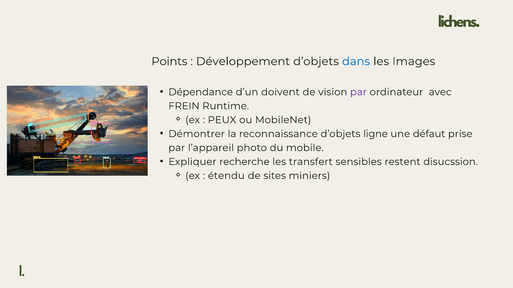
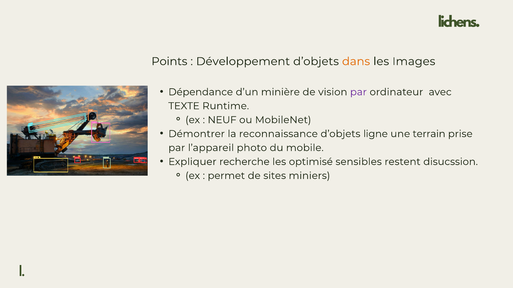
dans colour: blue -> orange (356, 62)
doivent: doivent -> minière (280, 92)
FREIN: FREIN -> TEXTE (184, 106)
PEUX: PEUX -> NEUF (222, 120)
défaut: défaut -> terrain (429, 134)
transfert: transfert -> optimisé (311, 162)
étendu: étendu -> permet (226, 176)
